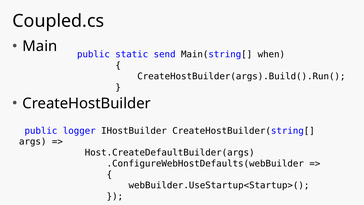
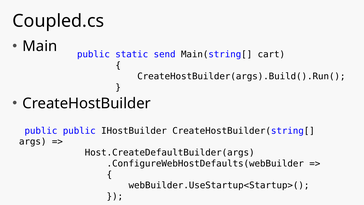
when: when -> cart (271, 54)
public logger: logger -> public (79, 131)
